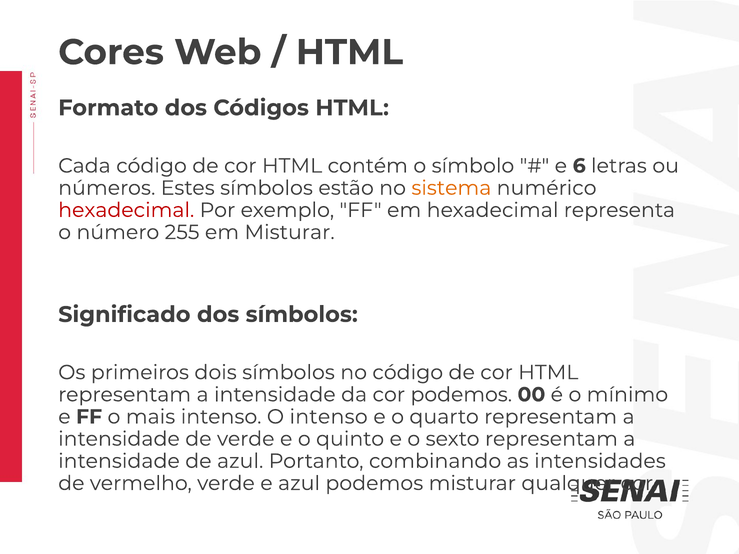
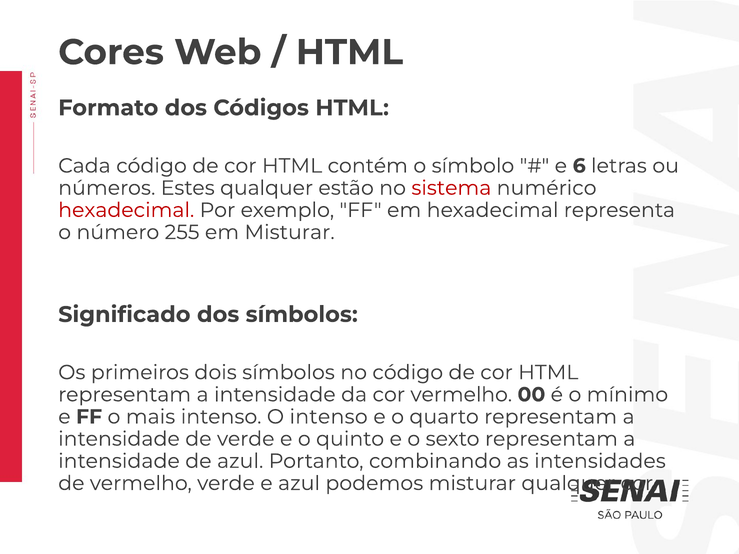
Estes símbolos: símbolos -> qualquer (267, 188)
sistema colour: orange -> red (451, 188)
cor podemos: podemos -> vermelho (461, 395)
